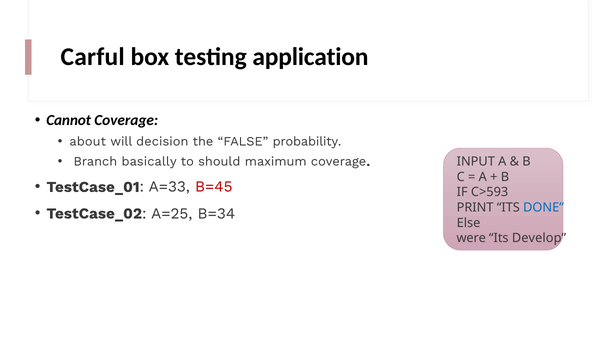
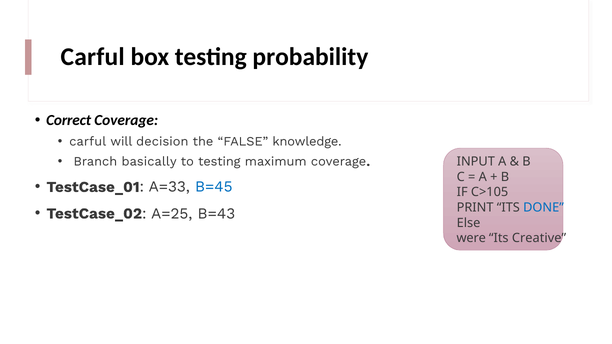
application: application -> probability (310, 57)
Cannot: Cannot -> Correct (69, 120)
about: about -> carful (88, 142)
probability: probability -> knowledge (307, 142)
to should: should -> testing (219, 162)
B=45 colour: red -> blue (214, 187)
C>593: C>593 -> C>105 (490, 192)
B=34: B=34 -> B=43 (216, 214)
Develop: Develop -> Creative (539, 238)
